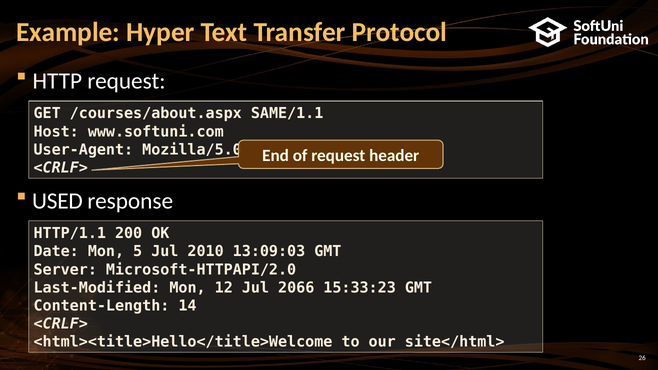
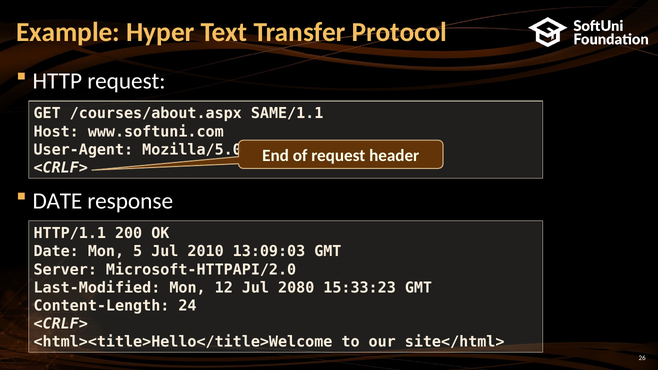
USED: USED -> DATE (57, 201)
2066: 2066 -> 2080 (296, 288)
14: 14 -> 24 (187, 306)
